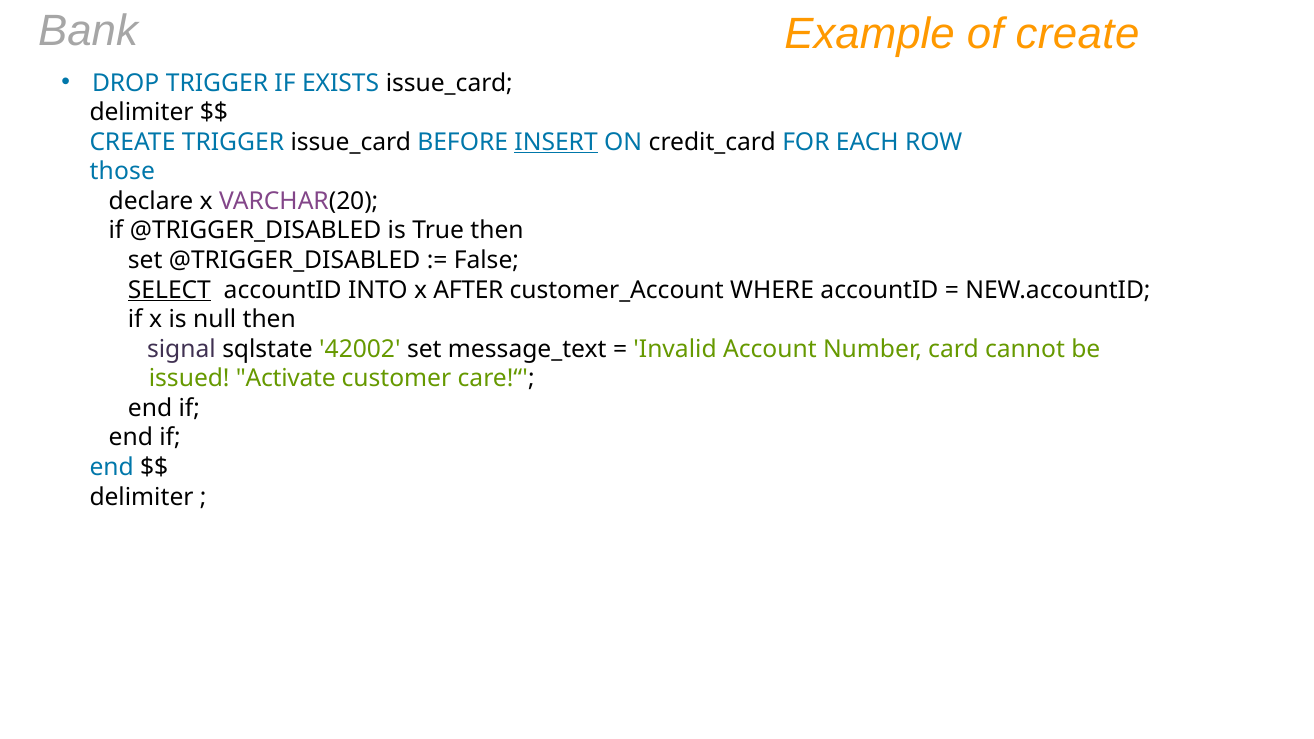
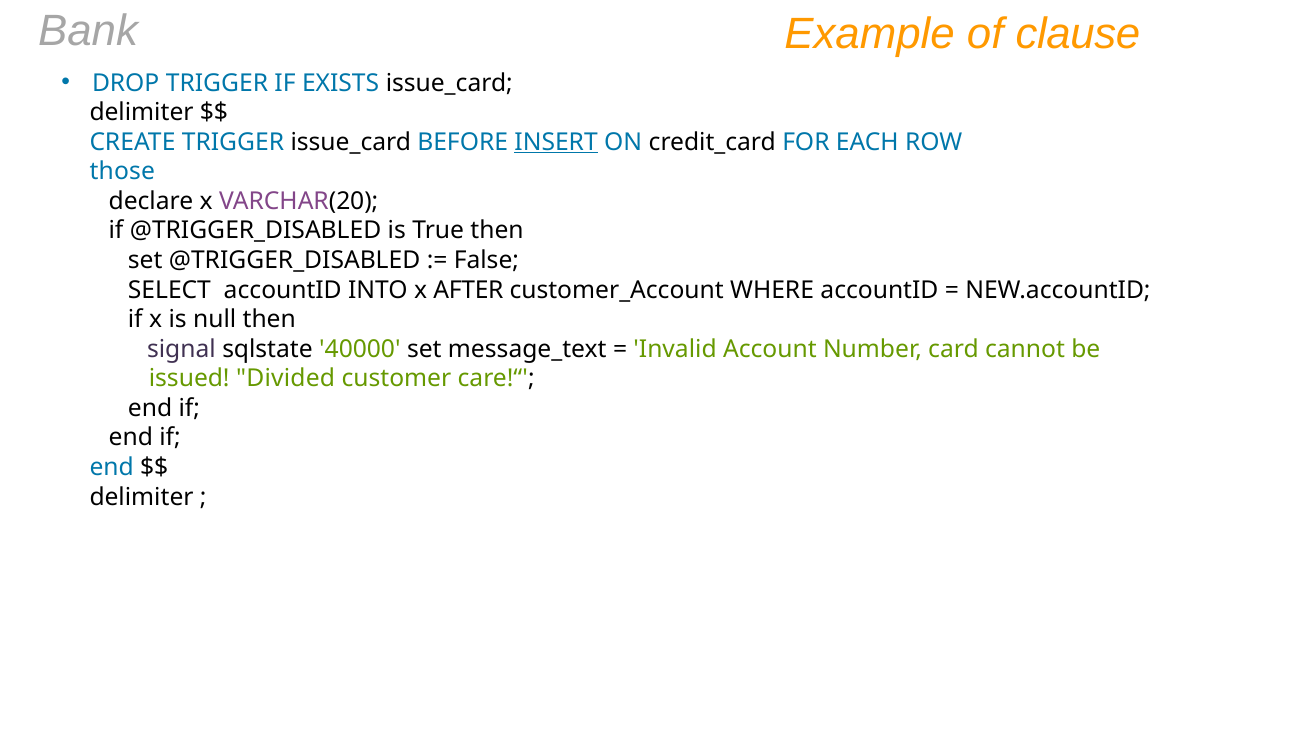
of create: create -> clause (1078, 34)
SELECT underline: present -> none (169, 290)
42002: 42002 -> 40000 (360, 349)
Activate: Activate -> Divided (286, 379)
